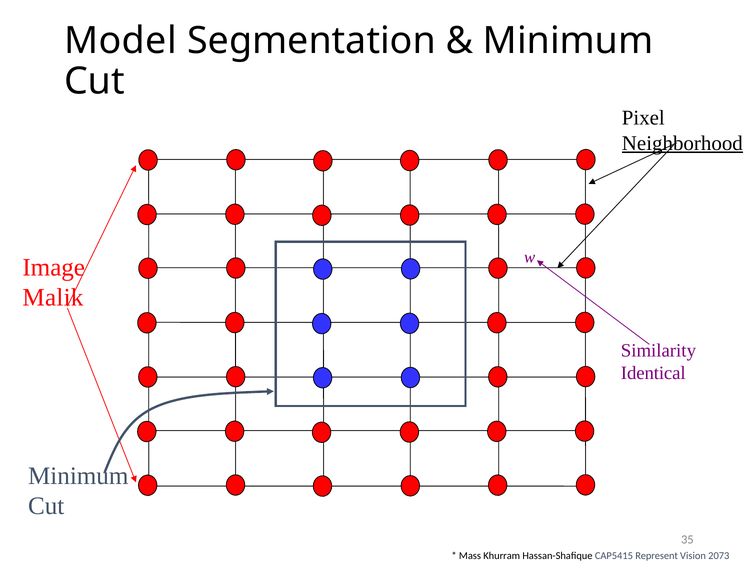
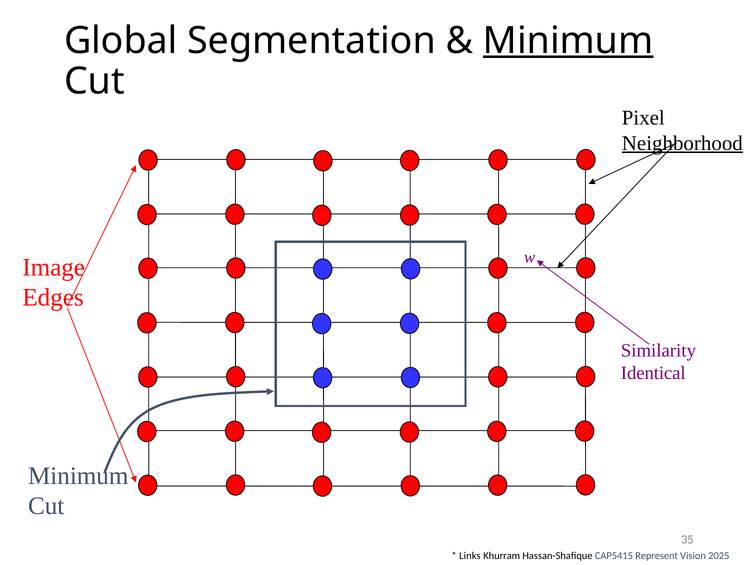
Model: Model -> Global (121, 41)
Minimum underline: none -> present (568, 41)
Malik: Malik -> Edges (53, 297)
Mass: Mass -> Links (470, 555)
2073: 2073 -> 2025 (719, 555)
